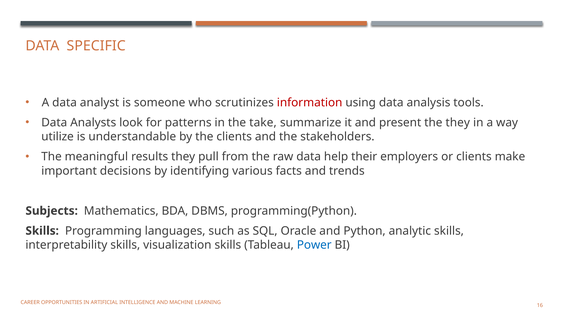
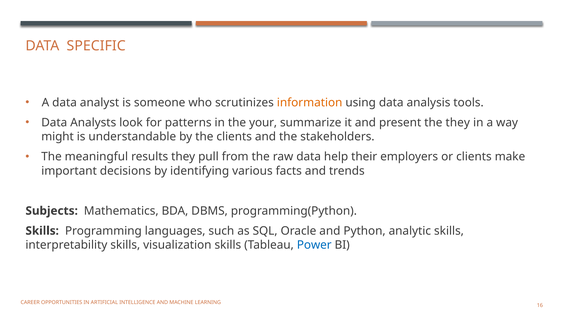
information colour: red -> orange (310, 103)
take: take -> your (263, 123)
utilize: utilize -> might (58, 137)
